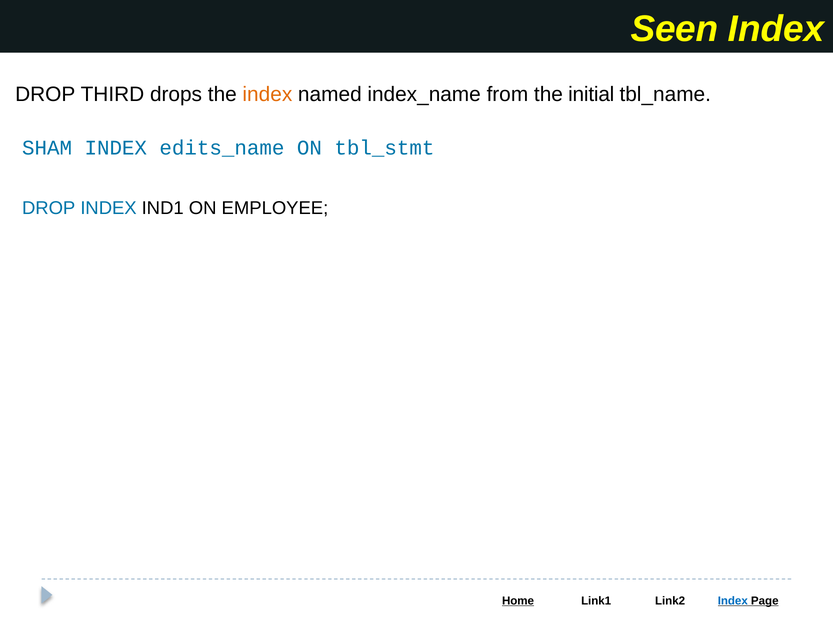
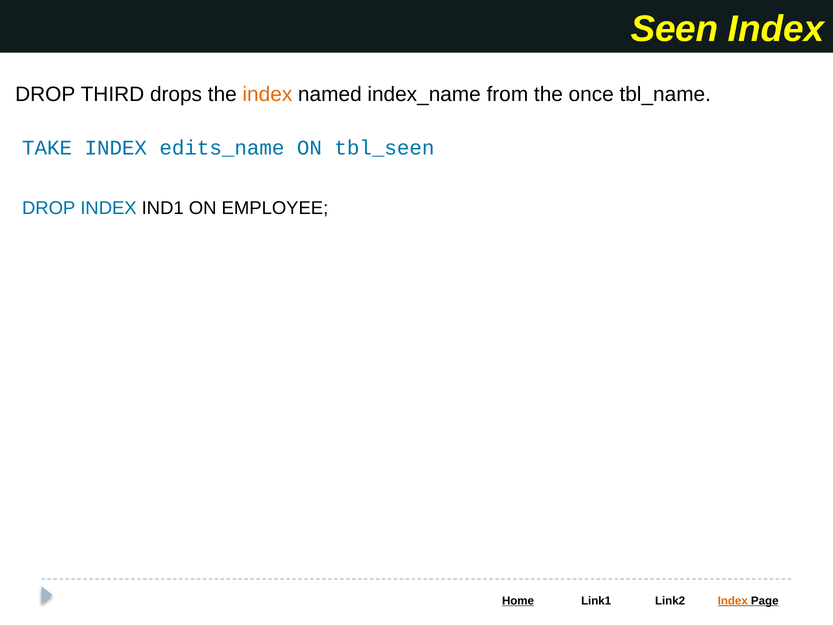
initial: initial -> once (591, 94)
SHAM: SHAM -> TAKE (47, 148)
tbl_stmt: tbl_stmt -> tbl_seen (384, 148)
Index colour: blue -> orange (733, 601)
